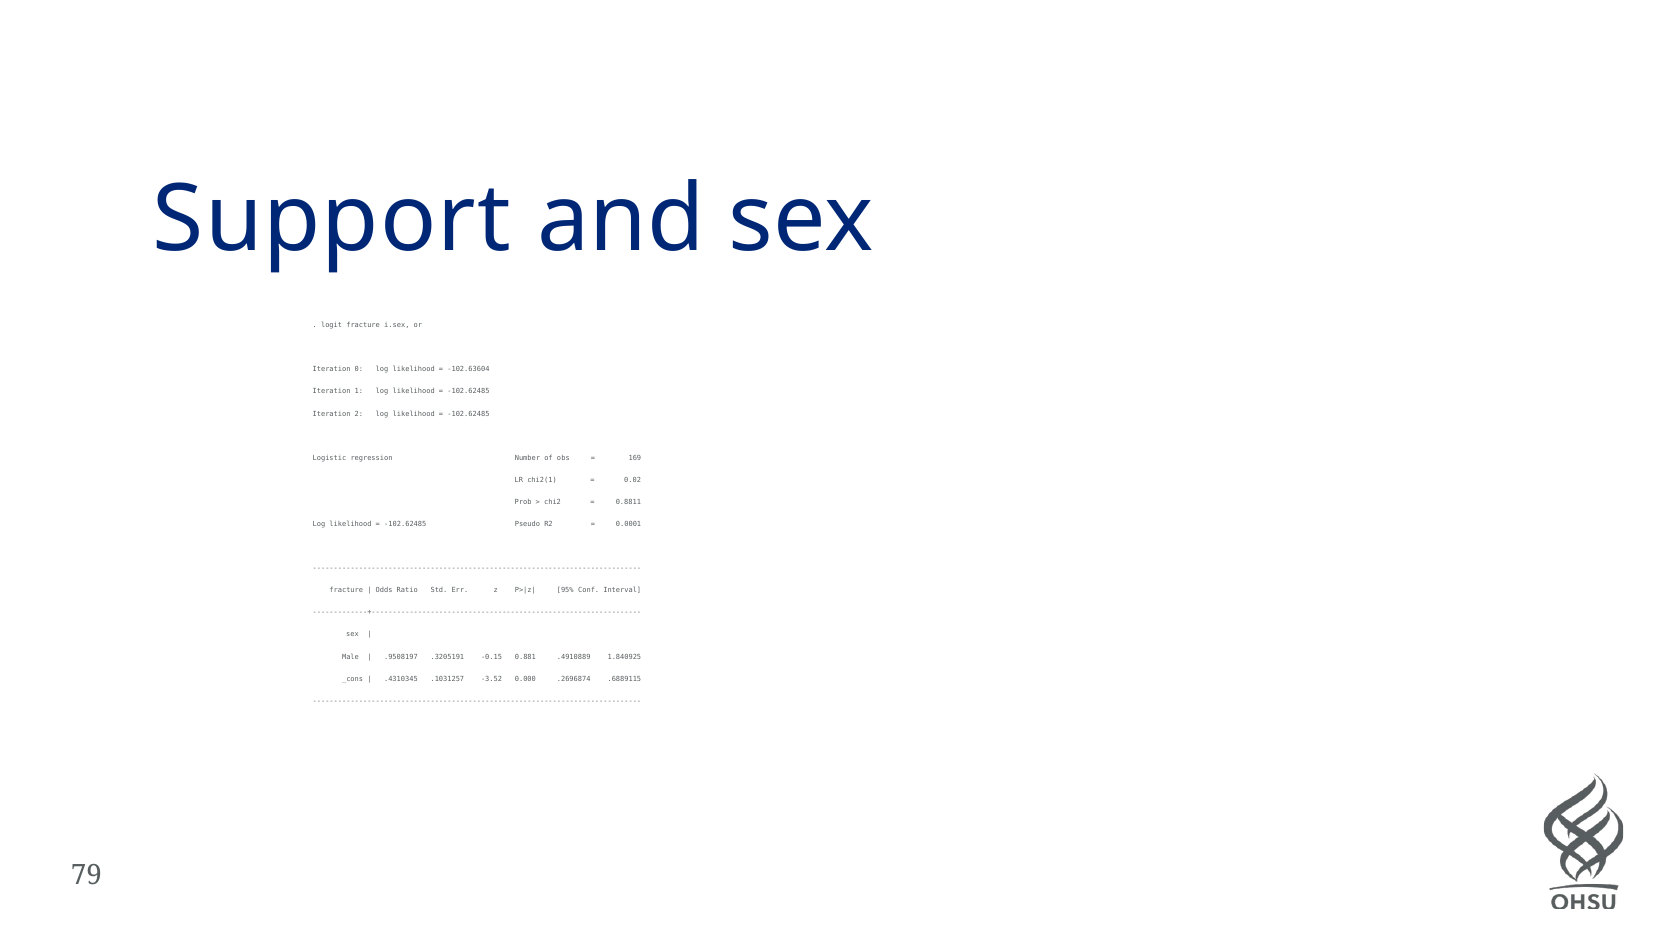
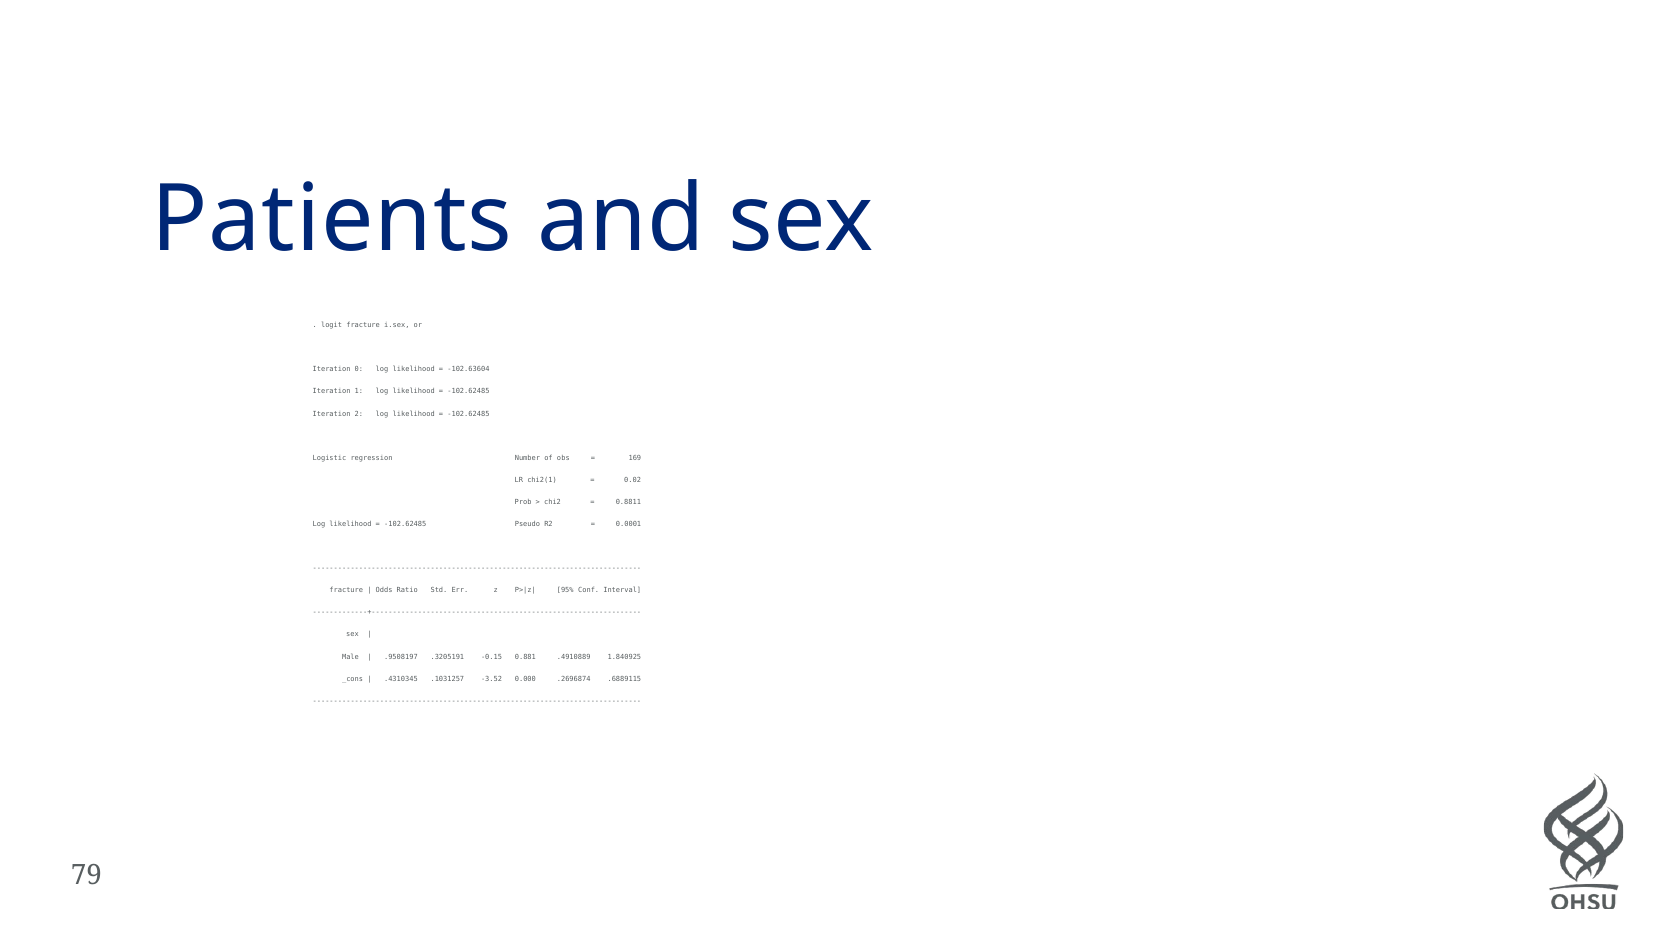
Support: Support -> Patients (332, 219)
